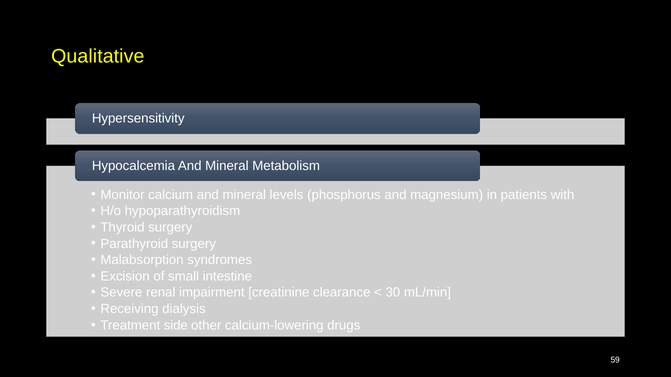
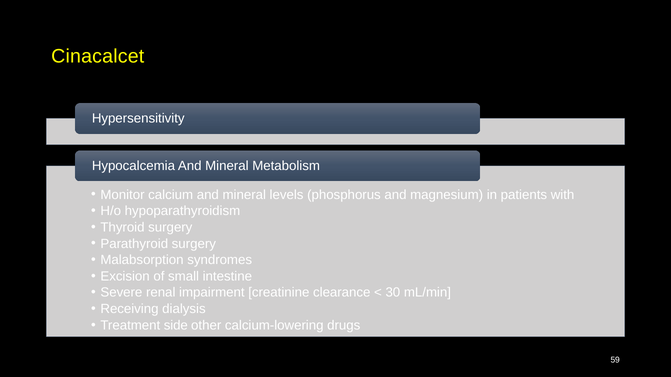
Qualitative: Qualitative -> Cinacalcet (98, 56)
